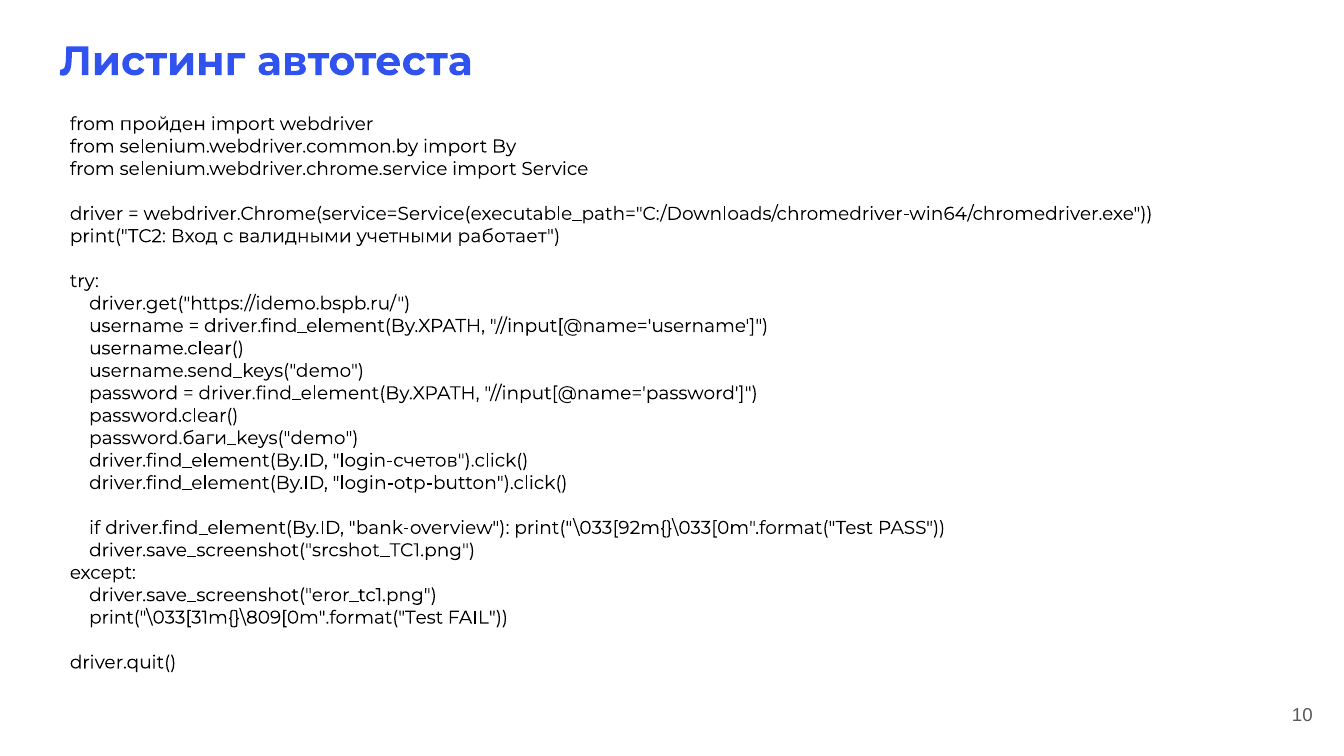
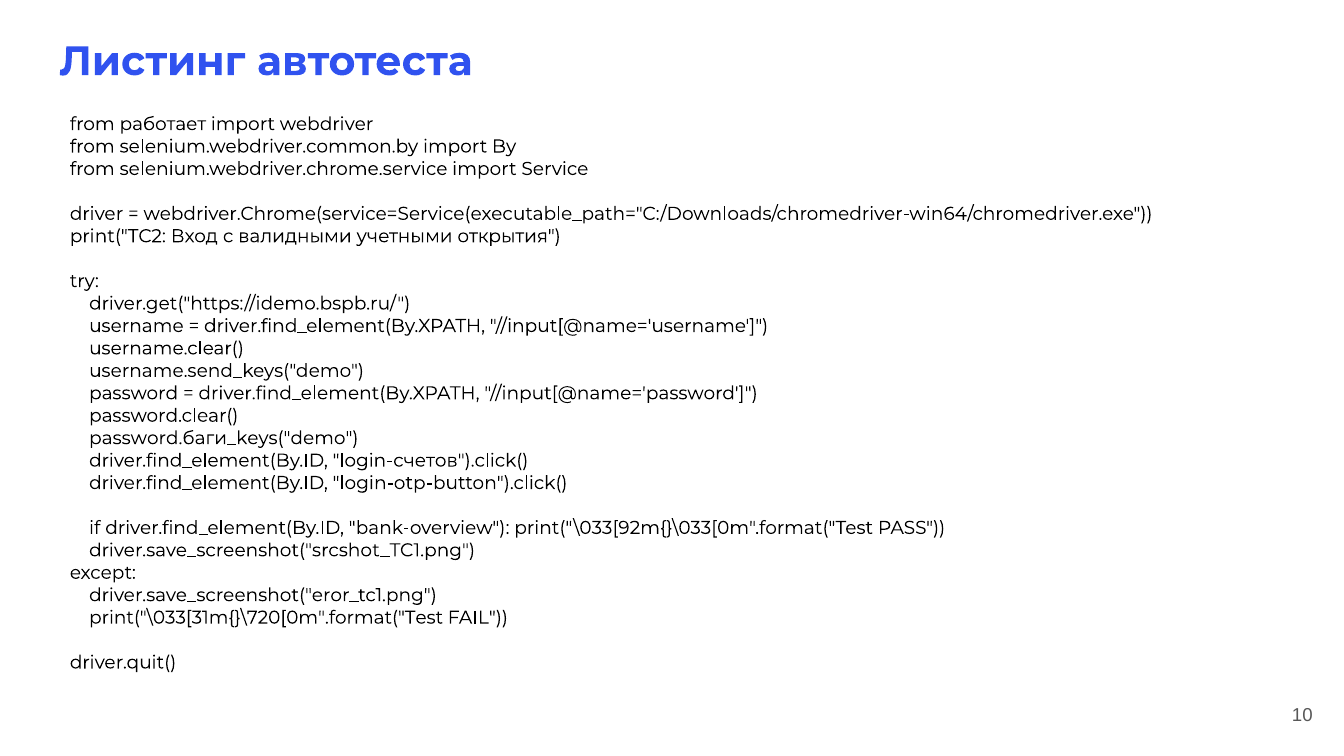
пройден: пройден -> работает (163, 124)
работает: работает -> открытия (509, 236)
print("\033[31m{}\809[0m".format("Test: print("\033[31m{}\809[0m".format("Test -> print("\033[31m{}\720[0m".format("Test (266, 618)
